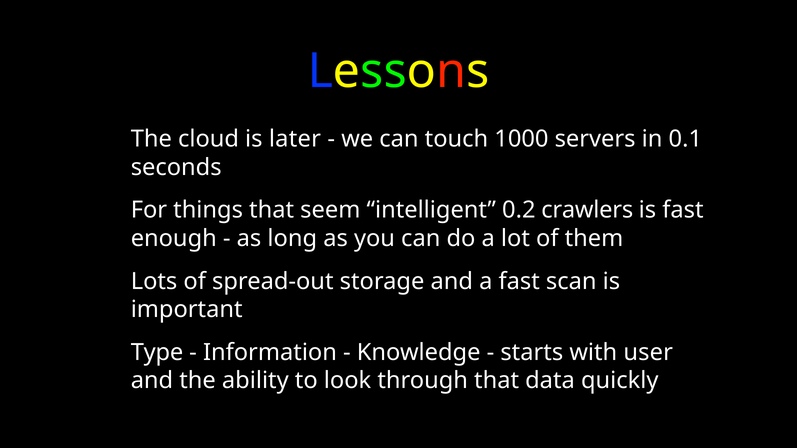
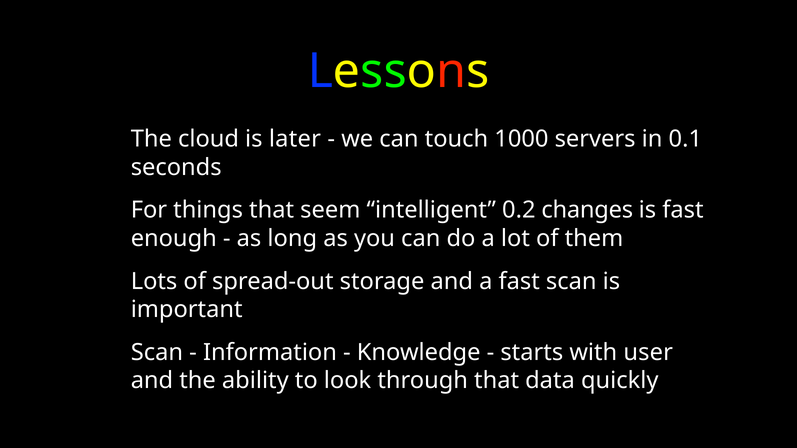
crawlers: crawlers -> changes (587, 210)
Type: Type -> Scan (157, 353)
